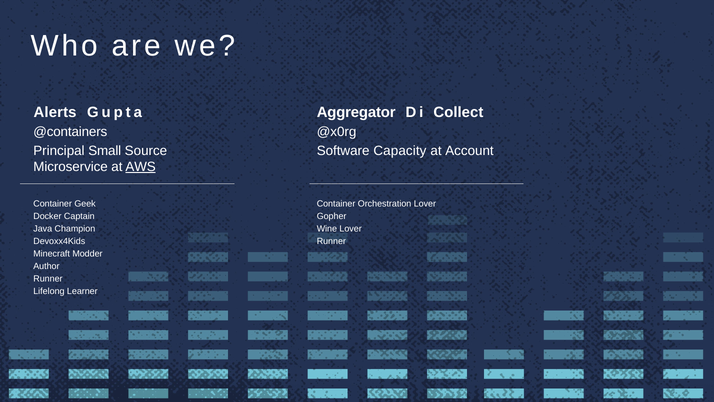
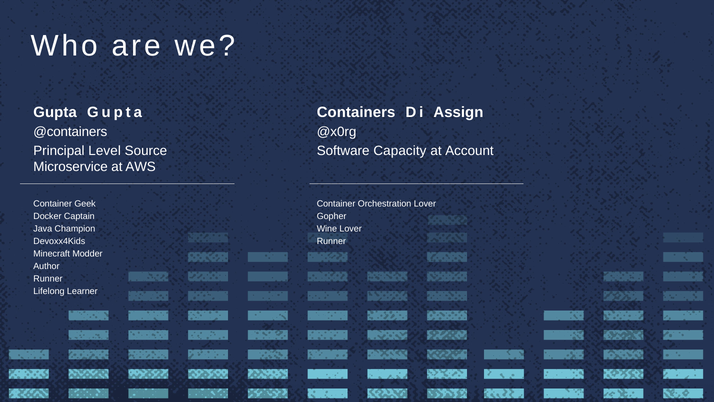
Alerts: Alerts -> Gupta (55, 112)
Aggregator: Aggregator -> Containers (356, 112)
Collect: Collect -> Assign (458, 112)
Small: Small -> Level (105, 150)
AWS underline: present -> none (141, 167)
